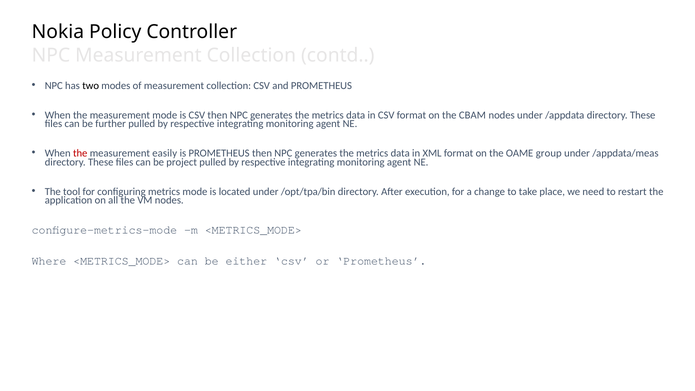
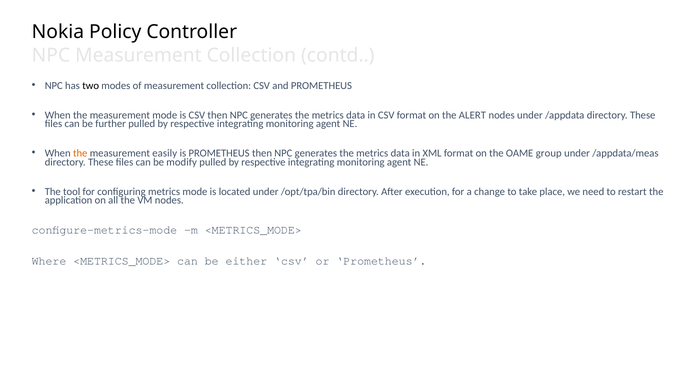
CBAM: CBAM -> ALERT (472, 115)
the colour: red -> orange (80, 153)
project: project -> modify (182, 162)
